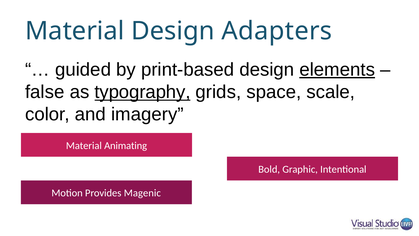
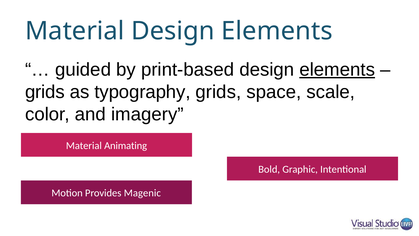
Material Design Adapters: Adapters -> Elements (277, 31)
false: false -> grids (45, 92)
typography underline: present -> none (143, 92)
